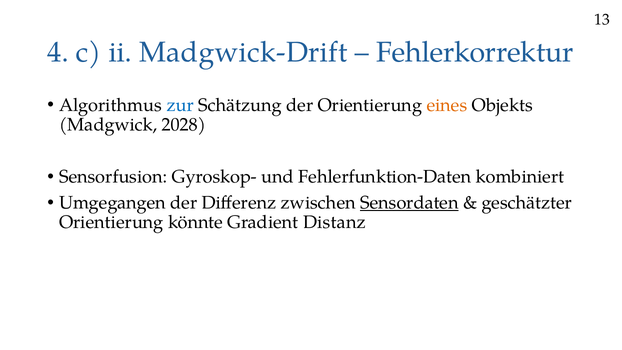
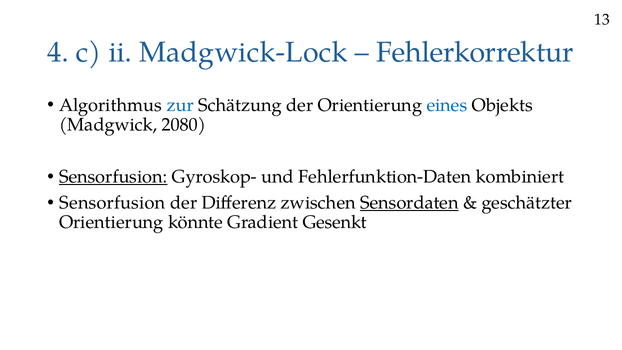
Madgwick-Drift: Madgwick-Drift -> Madgwick-Lock (243, 52)
eines colour: orange -> blue (447, 105)
2028: 2028 -> 2080 (184, 125)
Sensorfusion underline: none -> present (113, 177)
Umgegangen: Umgegangen -> Sensorfusion (112, 203)
Distanz: Distanz -> Gesenkt (335, 222)
